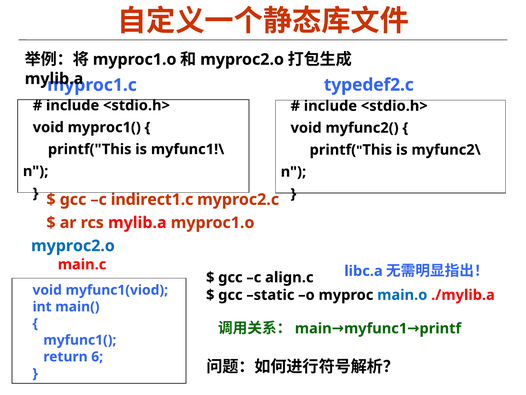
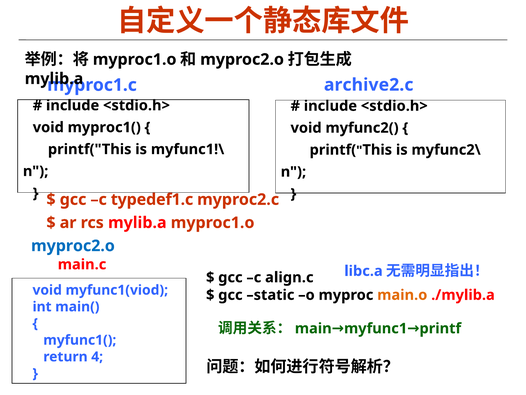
typedef2.c: typedef2.c -> archive2.c (369, 85)
indirect1.c: indirect1.c -> typedef1.c (152, 199)
main.o colour: blue -> orange (402, 295)
6: 6 -> 4 (97, 356)
